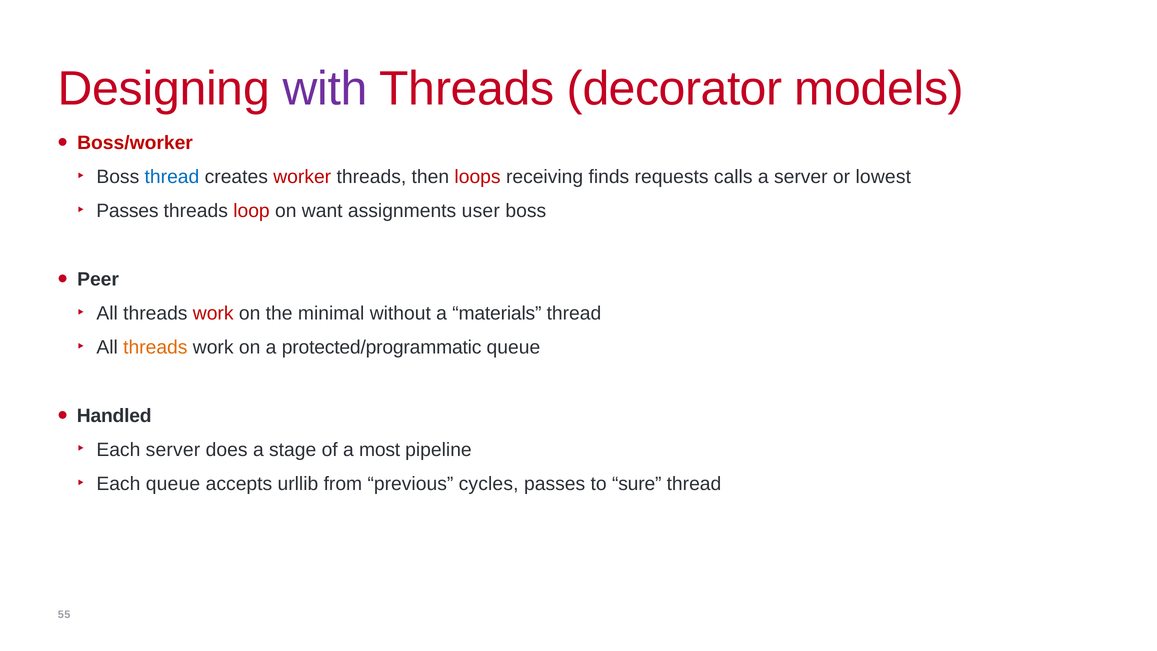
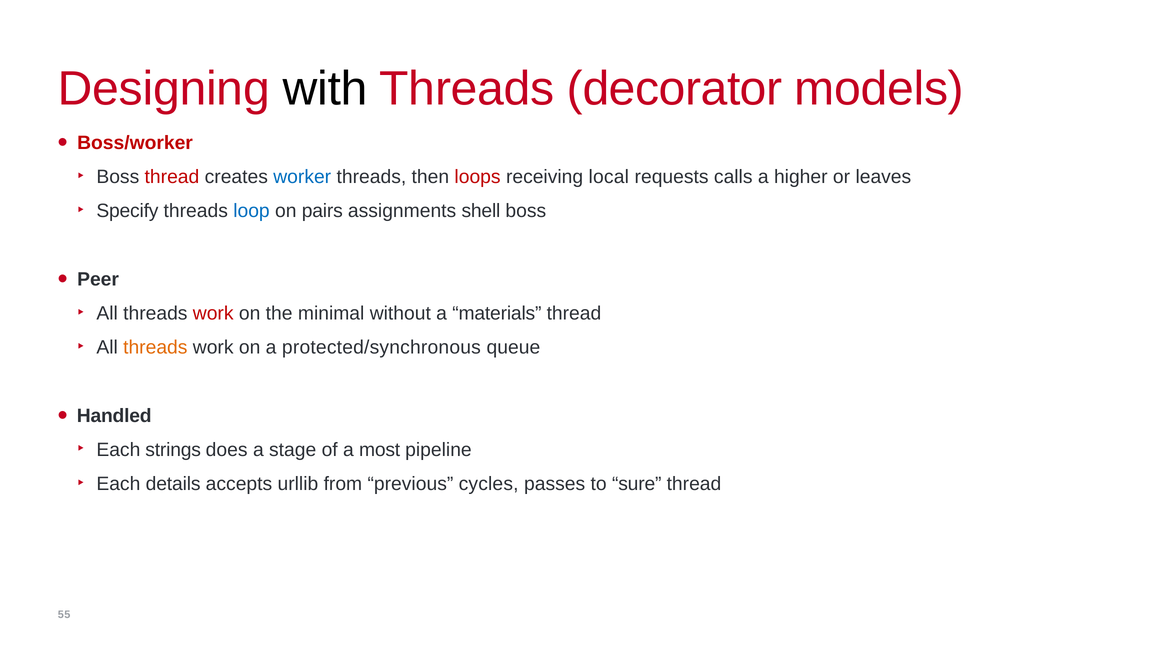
with colour: purple -> black (325, 89)
thread colour: blue -> red (172, 177)
worker colour: red -> blue (302, 177)
finds: finds -> local (609, 177)
a server: server -> higher (801, 177)
lowest: lowest -> leaves (883, 177)
Passes: Passes -> Specify (127, 211)
loop colour: red -> blue (251, 211)
want: want -> pairs (322, 211)
user: user -> shell (481, 211)
protected/programmatic: protected/programmatic -> protected/synchronous (381, 347)
Each server: server -> strings (173, 450)
Each queue: queue -> details (173, 484)
